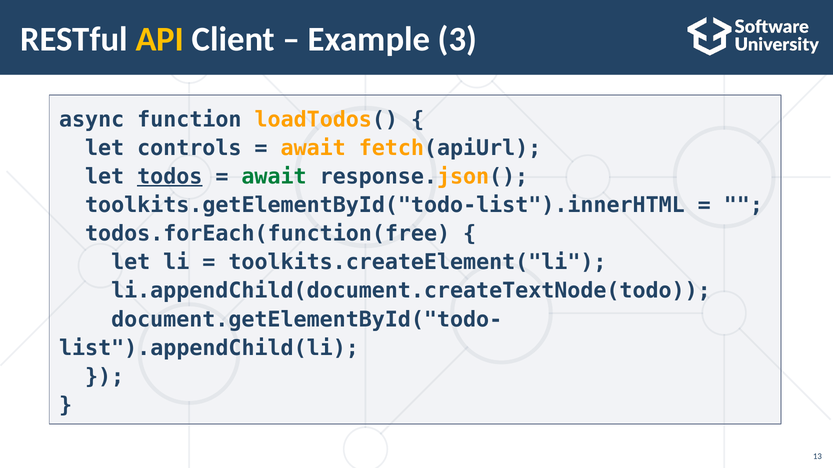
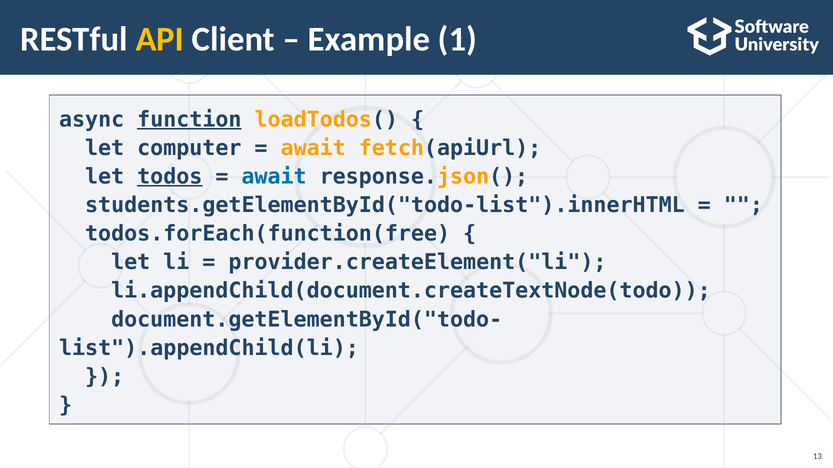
3: 3 -> 1 (457, 39)
function underline: none -> present (189, 120)
controls: controls -> computer (189, 148)
await colour: green -> blue (274, 177)
toolkits.getElementById("todo-list").innerHTML: toolkits.getElementById("todo-list").innerHTML -> students.getElementById("todo-list").innerHTML (385, 205)
toolkits.createElement("li: toolkits.createElement("li -> provider.createElement("li (417, 263)
